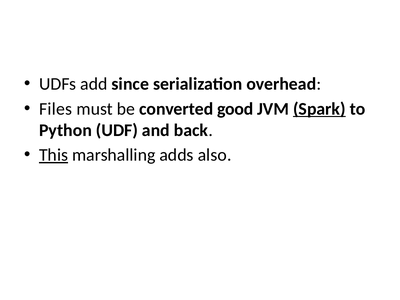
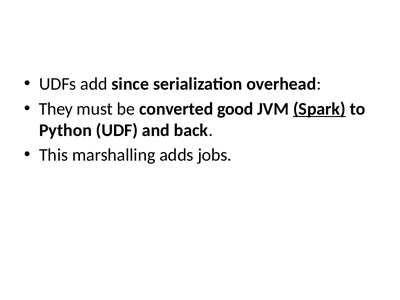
Files: Files -> They (56, 109)
This underline: present -> none (54, 155)
also: also -> jobs (215, 155)
